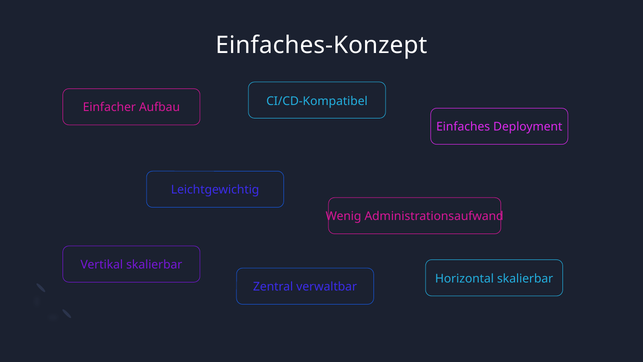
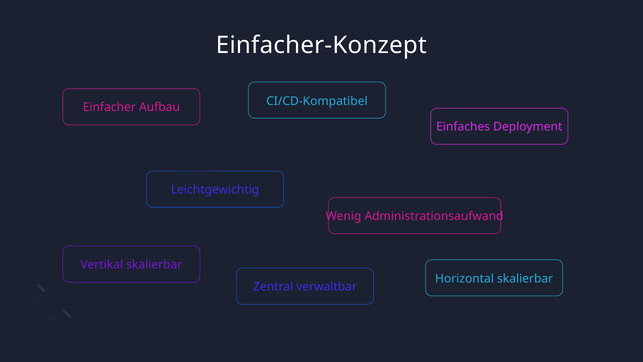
Einfaches-Konzept: Einfaches-Konzept -> Einfacher-Konzept (321, 45)
